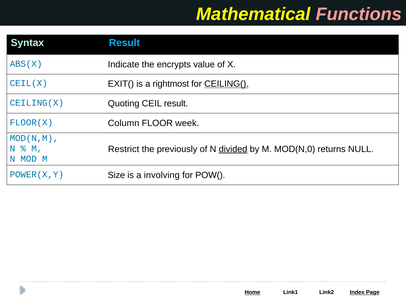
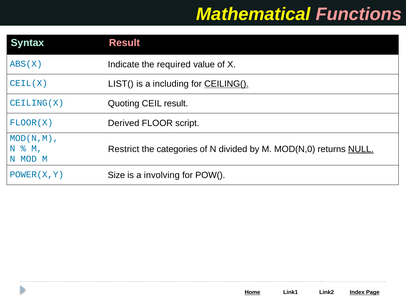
Result colour: light blue -> pink (124, 43)
encrypts: encrypts -> required (174, 65)
EXIT(: EXIT( -> LIST( (121, 84)
rightmost: rightmost -> including (171, 84)
Column: Column -> Derived (124, 123)
week: week -> script (187, 123)
previously: previously -> categories (177, 149)
divided underline: present -> none (233, 149)
NULL underline: none -> present (361, 149)
